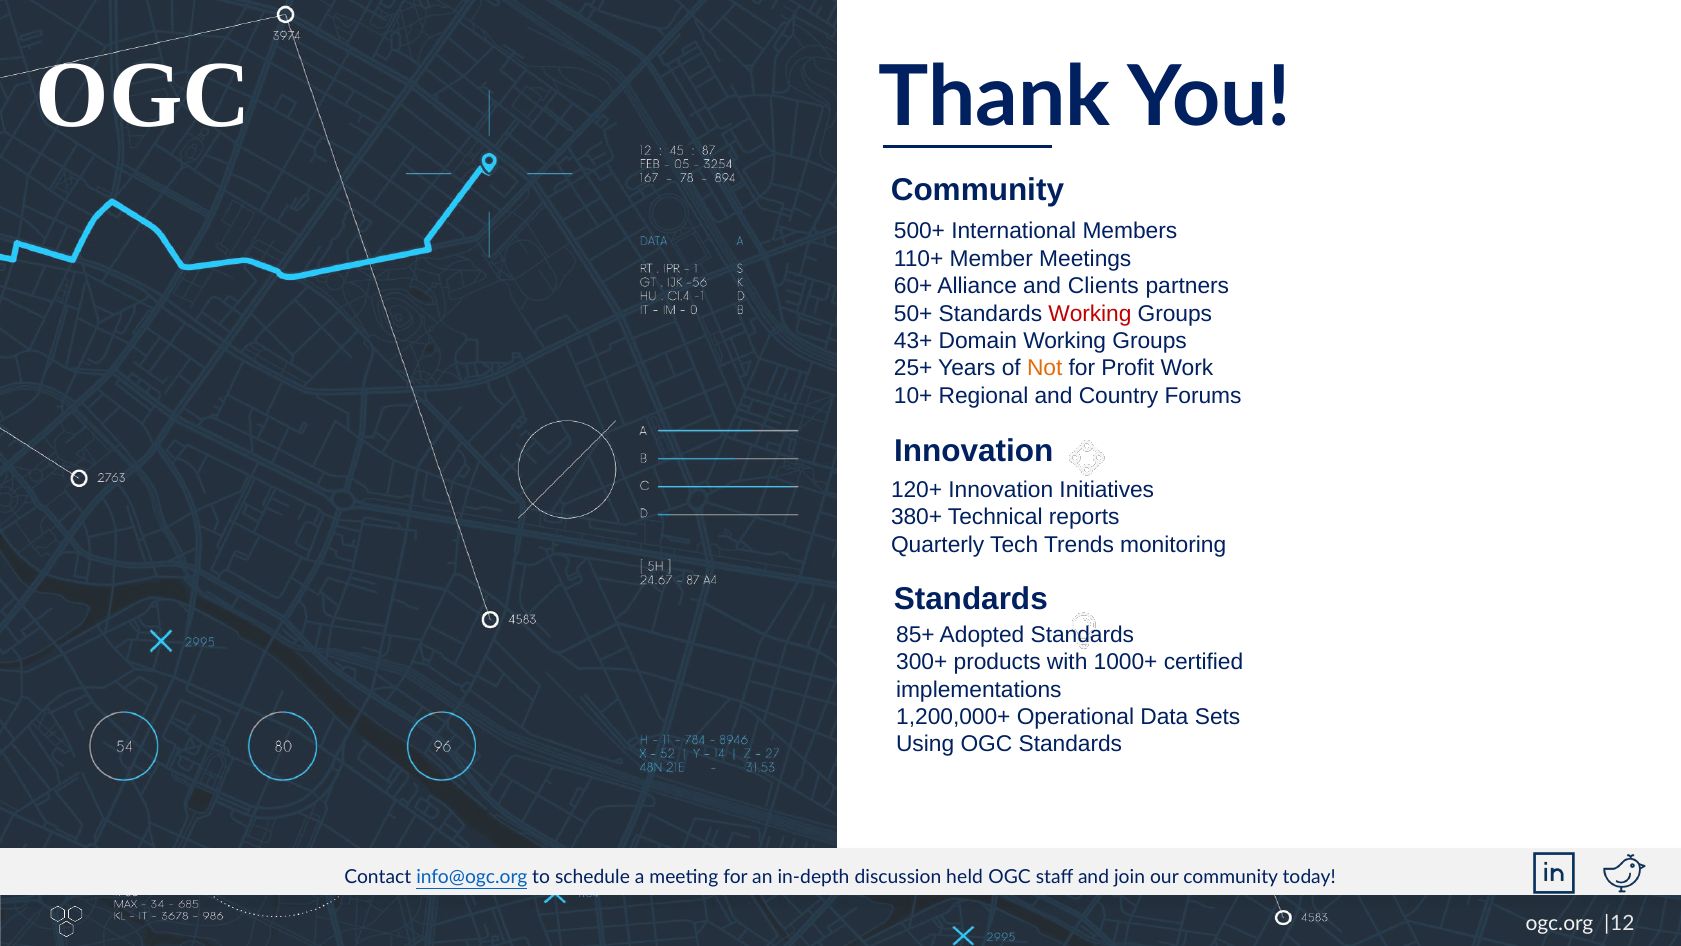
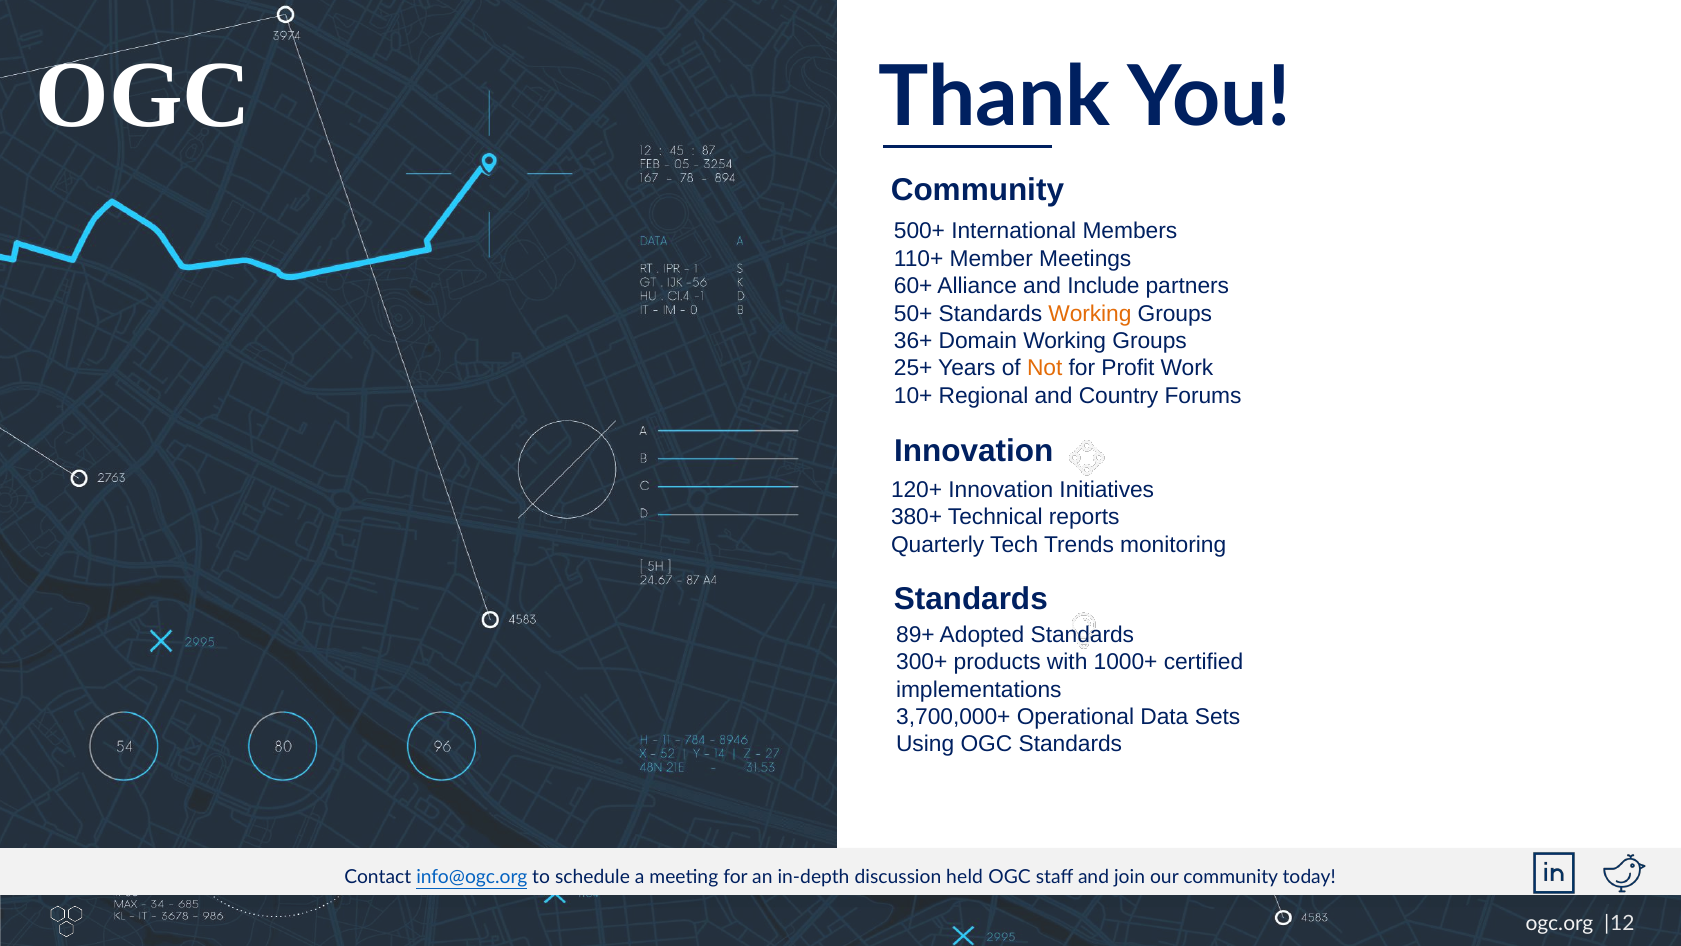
Clients: Clients -> Include (1103, 286)
Working colour: red -> orange (1090, 313)
43+: 43+ -> 36+ (913, 341)
85+: 85+ -> 89+ (915, 635)
1,200,000+: 1,200,000+ -> 3,700,000+ (953, 717)
